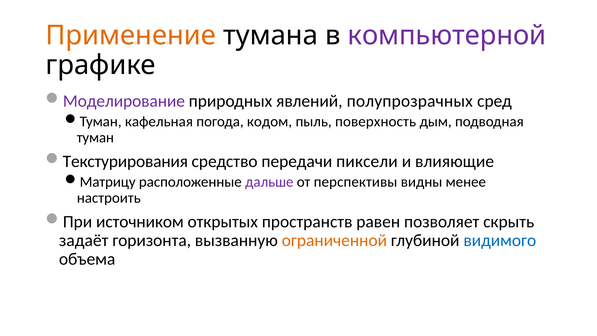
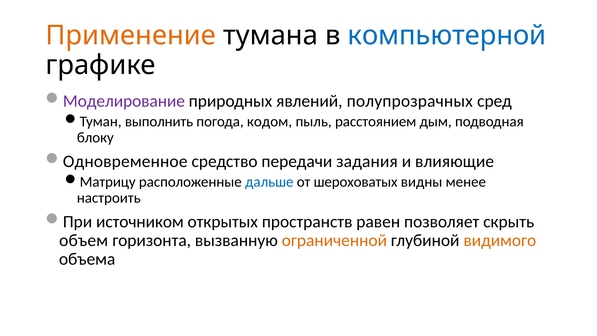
компьютерной colour: purple -> blue (447, 35)
кафельная: кафельная -> выполнить (159, 121)
поверхность: поверхность -> расстоянием (376, 121)
туман: туман -> блоку (95, 138)
Текстурирования: Текстурирования -> Одновременное (125, 161)
пиксели: пиксели -> задания (367, 161)
дальше colour: purple -> blue (269, 182)
перспективы: перспективы -> шероховатых (356, 182)
задаёт: задаёт -> объем (84, 240)
видимого colour: blue -> orange (500, 240)
